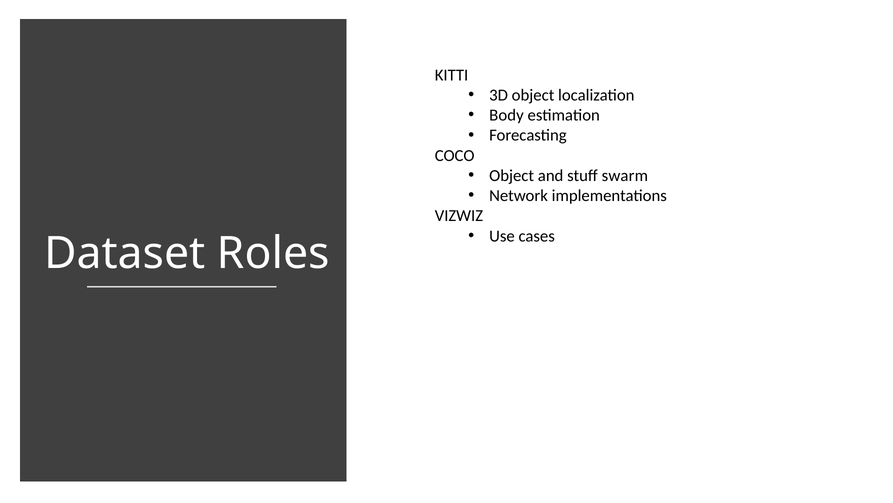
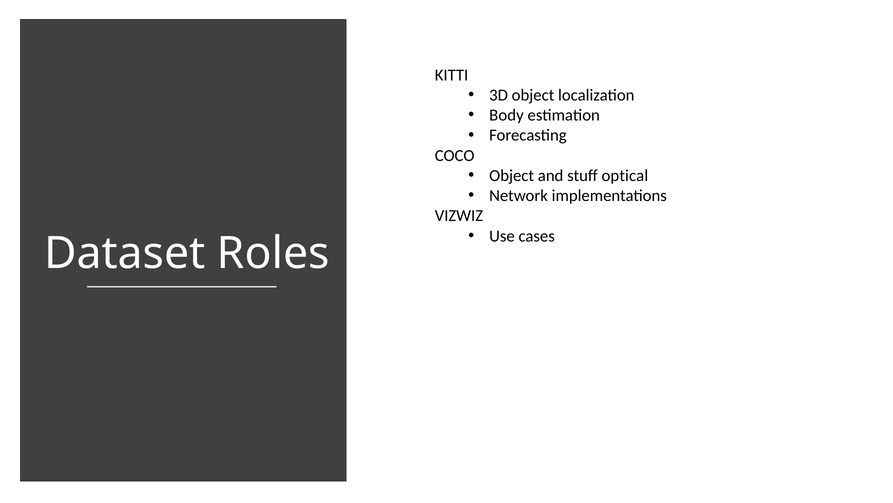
swarm: swarm -> optical (625, 175)
